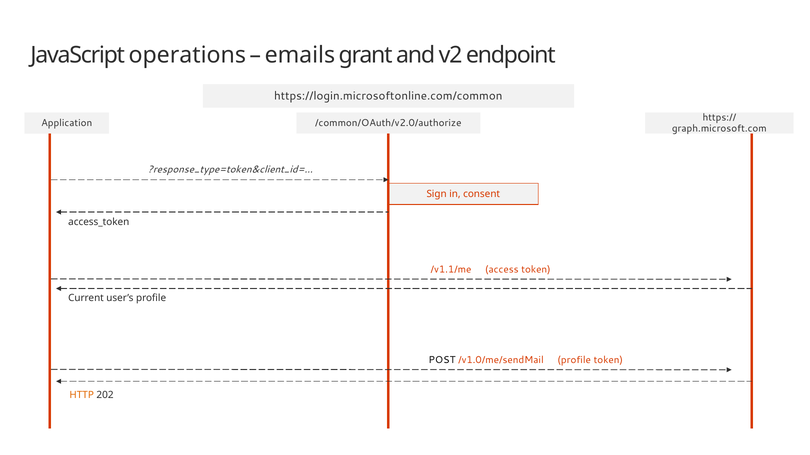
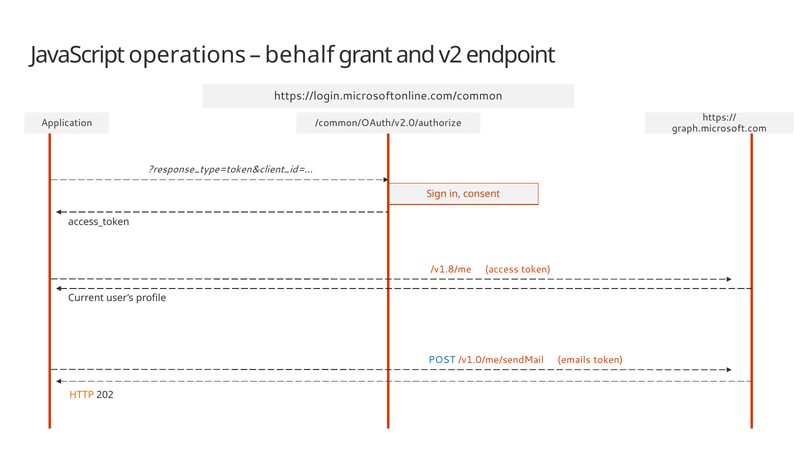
emails: emails -> behalf (300, 55)
/v1.1/me: /v1.1/me -> /v1.8/me (451, 270)
POST colour: black -> blue (442, 360)
/v1.0/me/sendMail profile: profile -> emails (574, 360)
